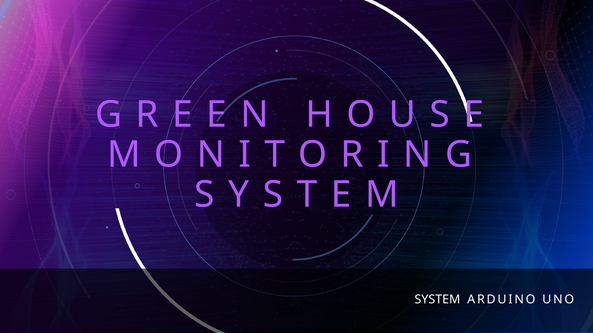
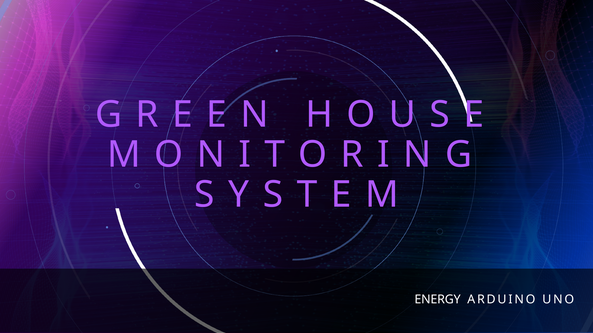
SYSTEM: SYSTEM -> ENERGY (438, 300)
